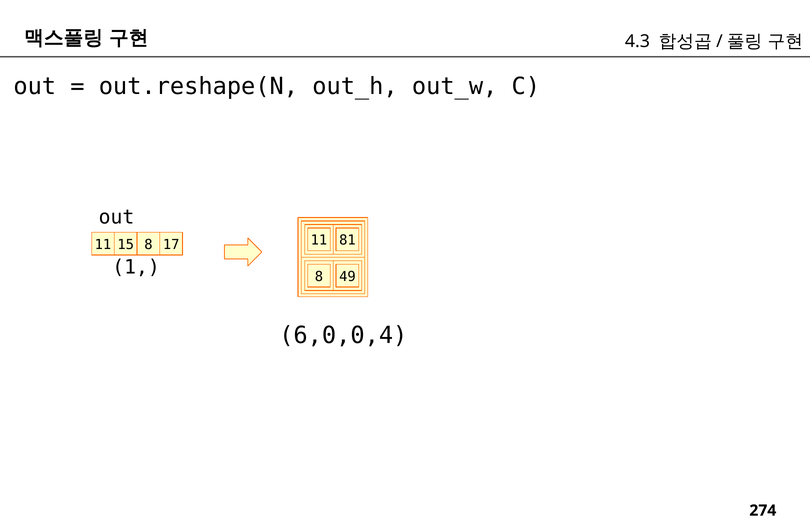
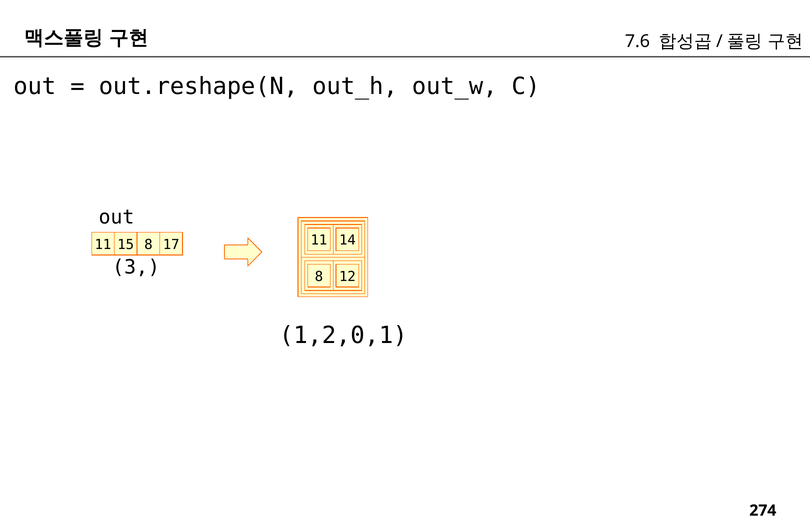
4.3: 4.3 -> 7.6 (637, 42)
81: 81 -> 14 (347, 240)
1: 1 -> 3 (136, 267)
49: 49 -> 12 (347, 277)
6,0,0,4: 6,0,0,4 -> 1,2,0,1 (343, 335)
